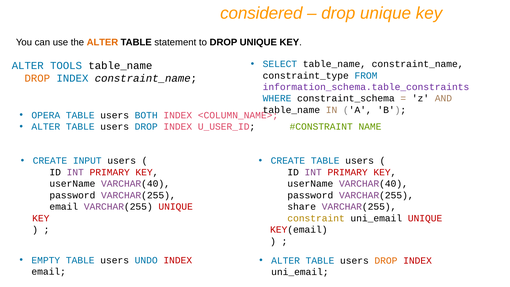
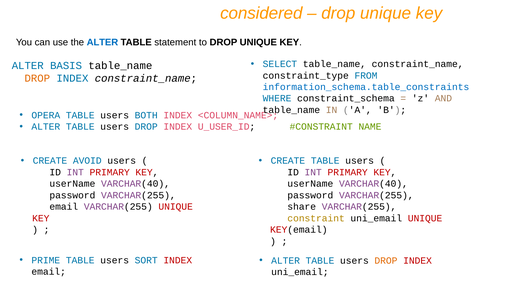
ALTER colour: orange -> blue (102, 42)
TOOLS: TOOLS -> BASIS (66, 66)
information_schema.table_constraints colour: purple -> blue (366, 87)
INPUT: INPUT -> AVOID (87, 161)
EMPTY: EMPTY -> PRIME (46, 260)
UNDO: UNDO -> SORT (146, 260)
